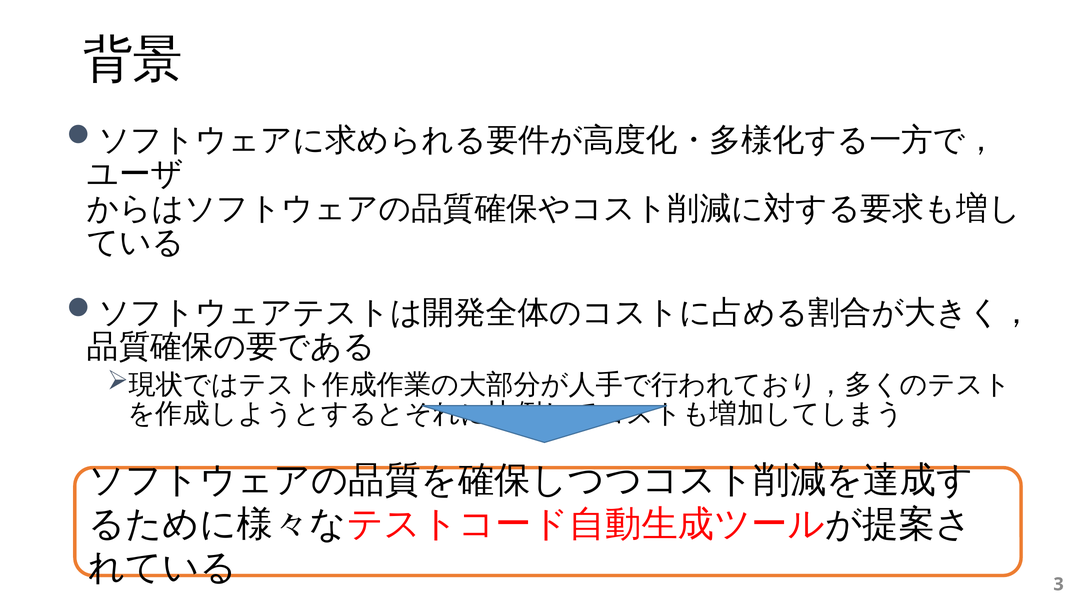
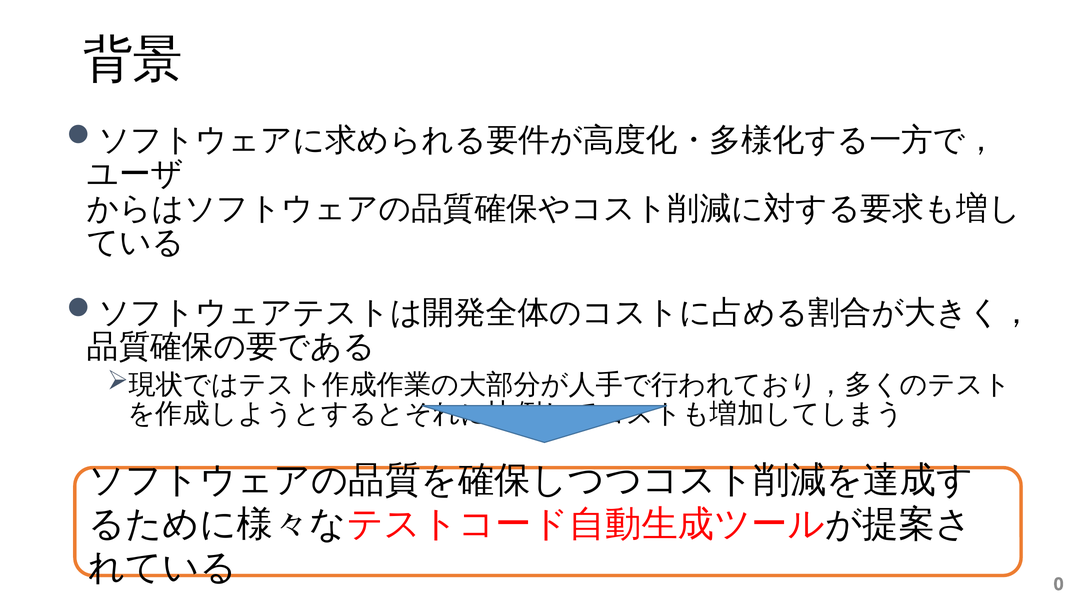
3: 3 -> 0 (1059, 584)
